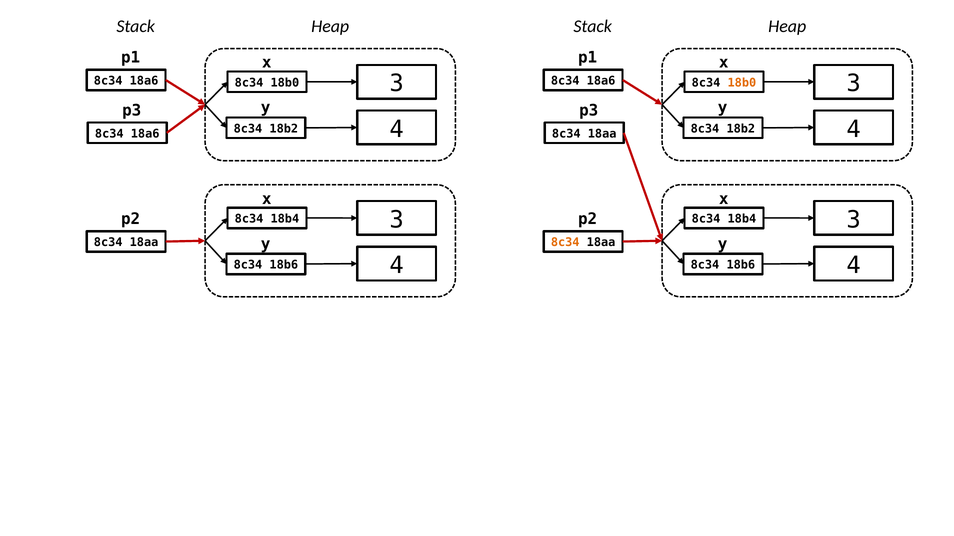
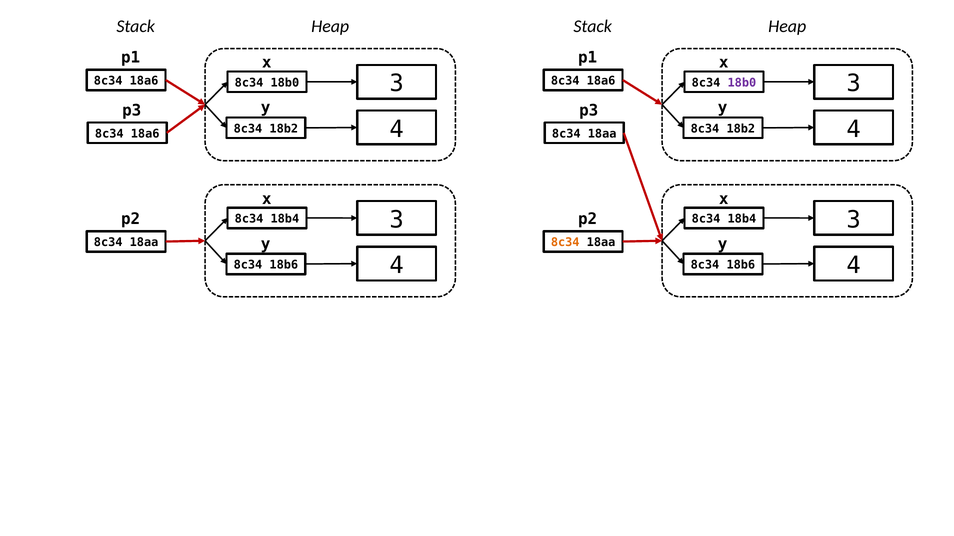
18b0 colour: orange -> purple (742, 83)
